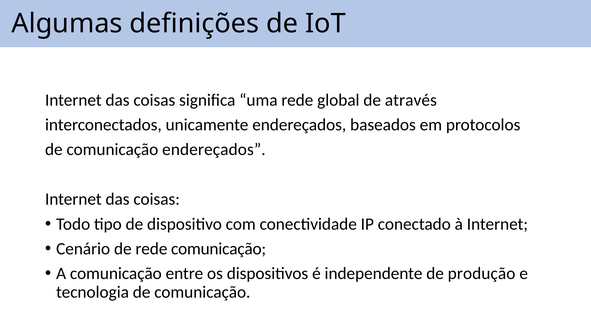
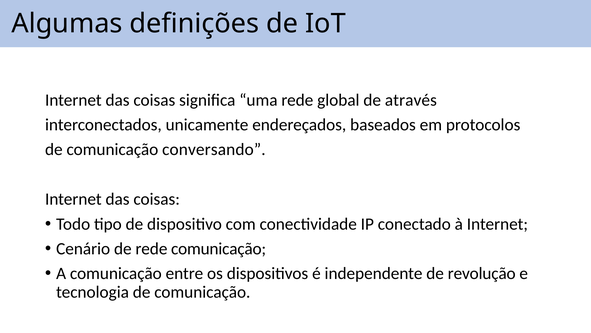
comunicação endereçados: endereçados -> conversando (214, 149)
produção: produção -> revolução (482, 273)
